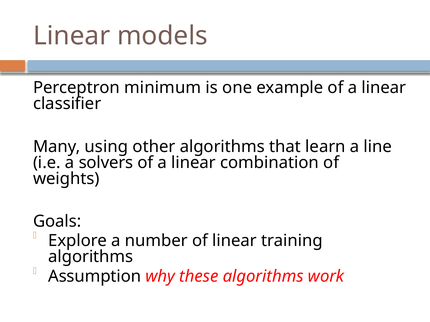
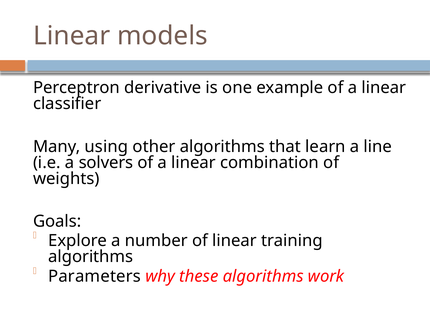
minimum: minimum -> derivative (163, 88)
Assumption: Assumption -> Parameters (95, 277)
